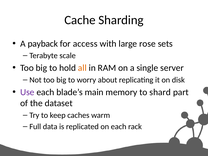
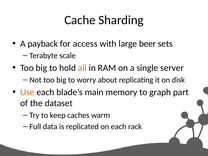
rose: rose -> beer (148, 44)
Use colour: purple -> orange (27, 92)
shard: shard -> graph (160, 92)
